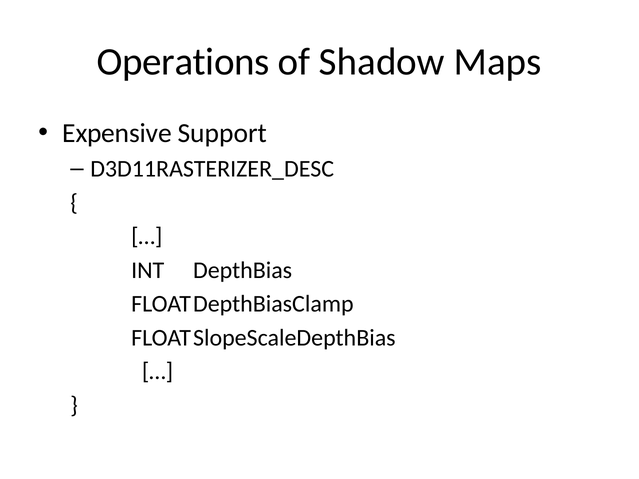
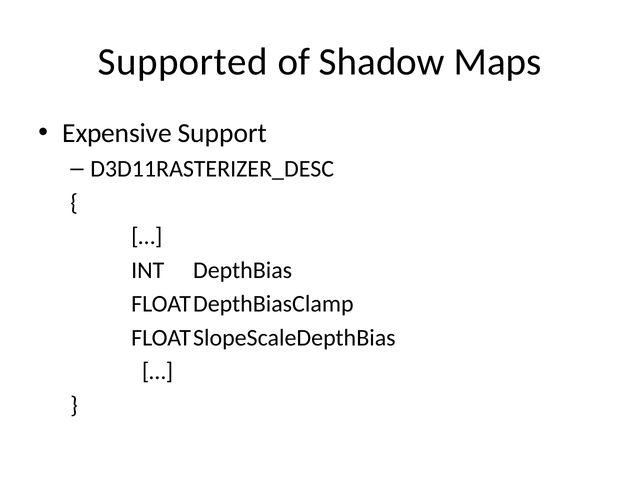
Operations: Operations -> Supported (183, 62)
